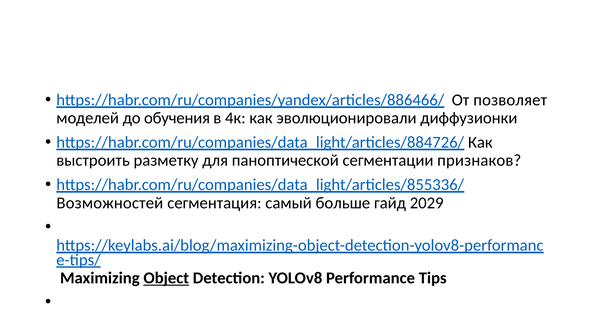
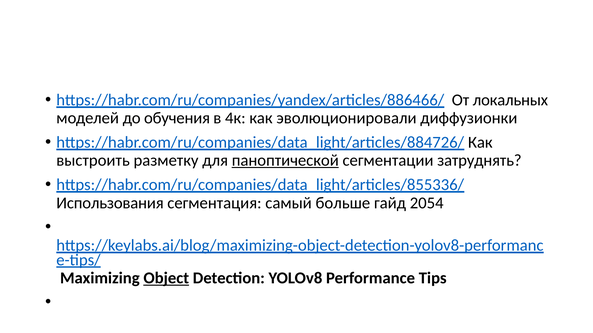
позволяет: позволяет -> локальных (510, 100)
паноптической underline: none -> present (285, 161)
признаков: признаков -> затруднять (479, 161)
Возможностей: Возможностей -> Использования (110, 203)
2029: 2029 -> 2054 (427, 203)
